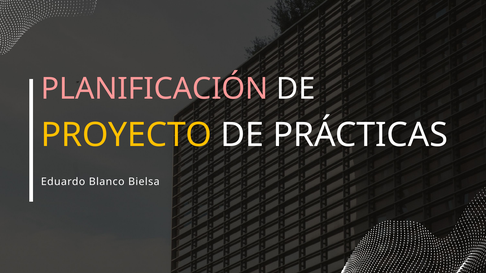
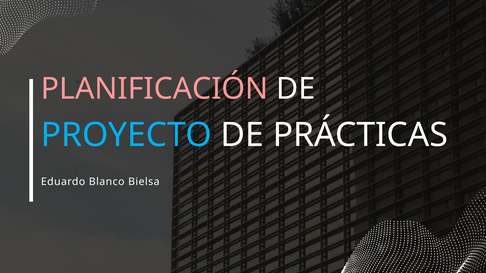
PROYECTO colour: yellow -> light blue (126, 135)
